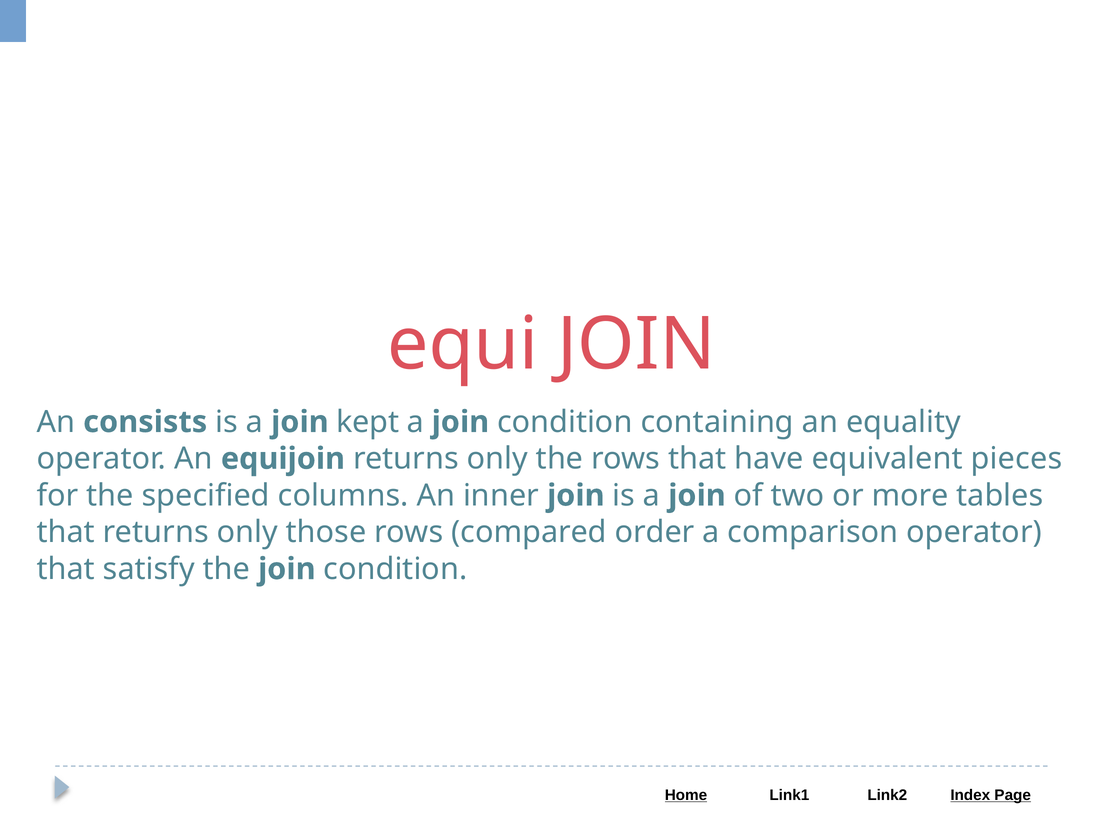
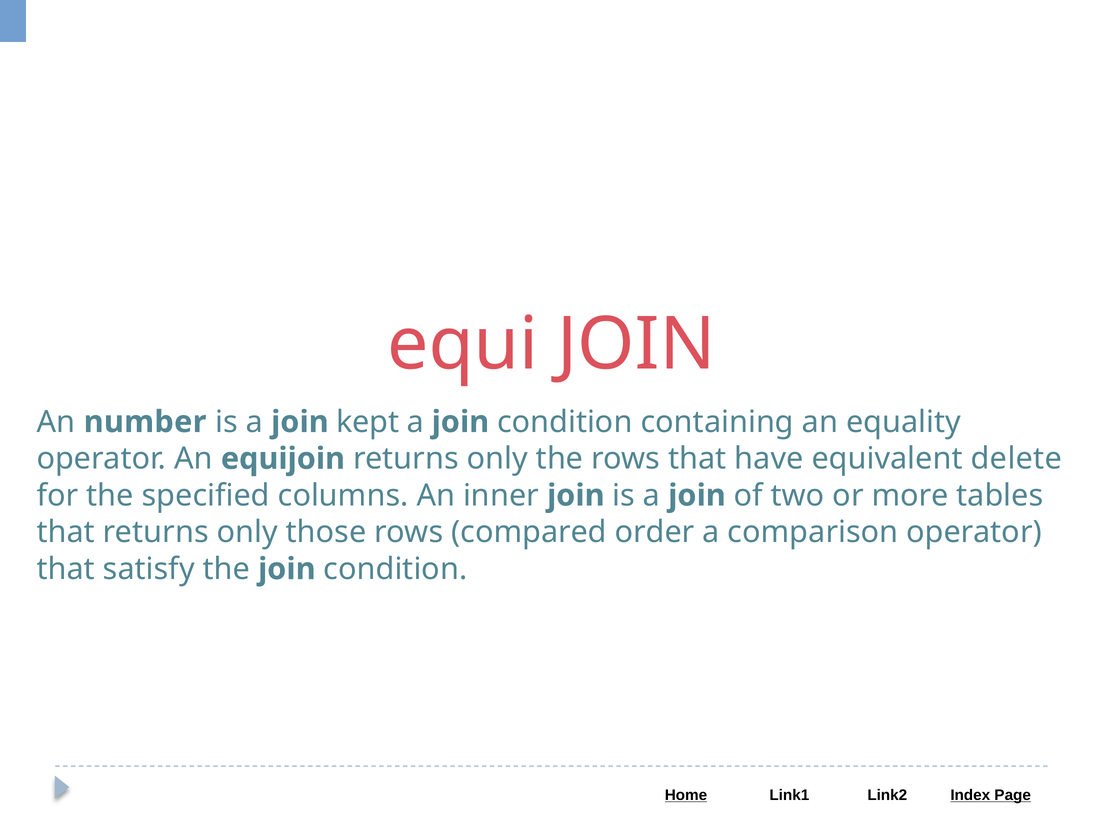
consists: consists -> number (145, 422)
pieces: pieces -> delete (1016, 459)
